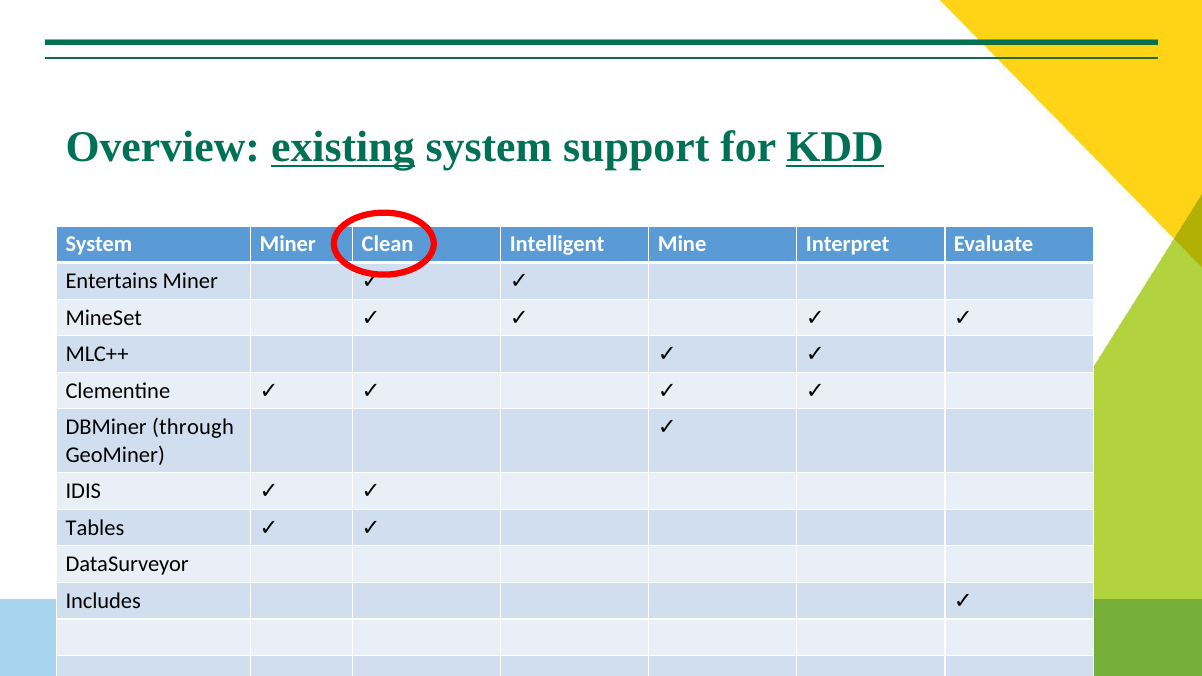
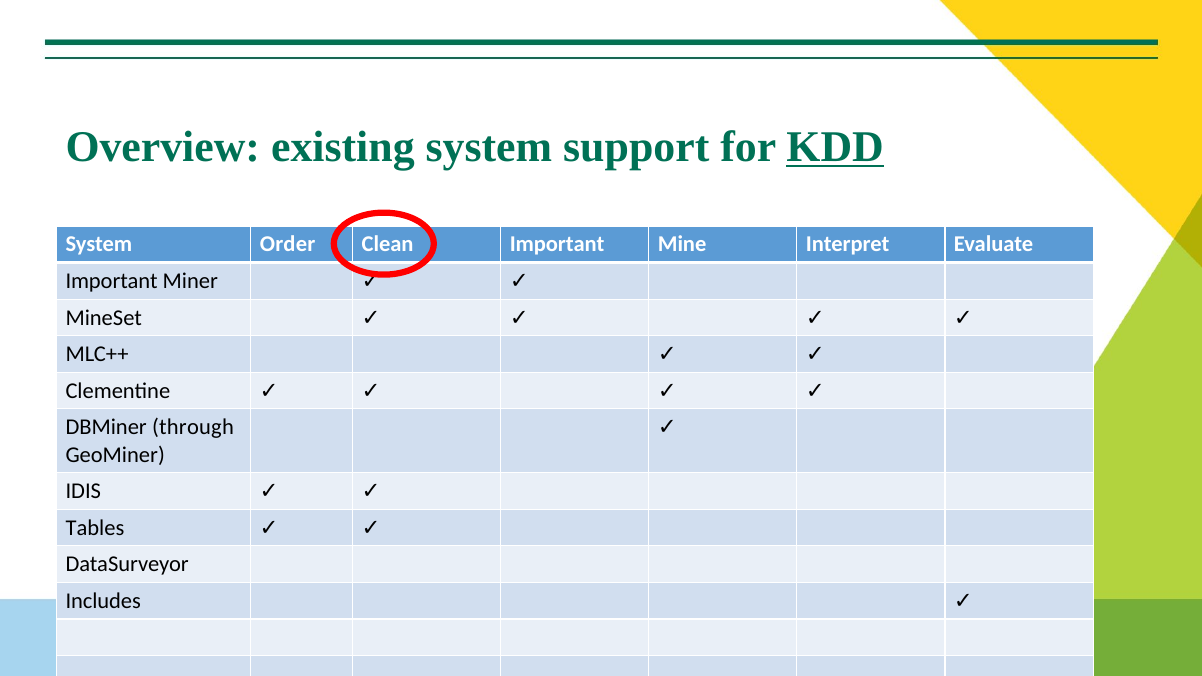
existing underline: present -> none (343, 147)
System Miner: Miner -> Order (288, 245)
Clean Intelligent: Intelligent -> Important (557, 245)
Entertains: Entertains -> Important (112, 281)
